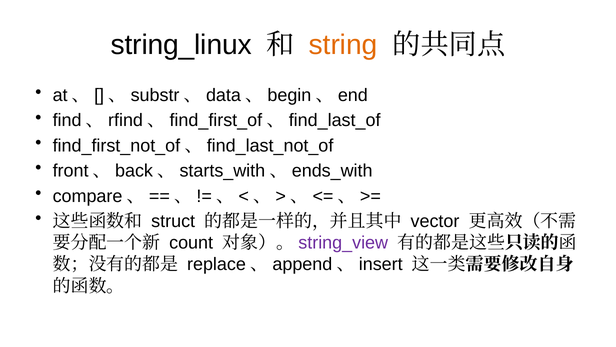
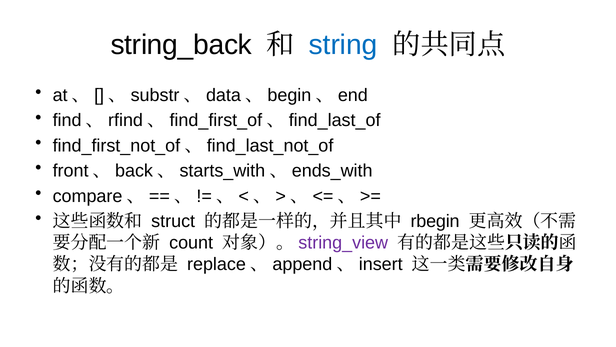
string_linux: string_linux -> string_back (181, 45)
string colour: orange -> blue (343, 45)
vector: vector -> rbegin (435, 221)
